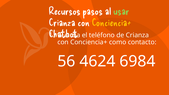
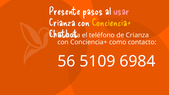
Recursos: Recursos -> Presente (65, 11)
usar colour: light green -> pink (121, 11)
4624: 4624 -> 5109 (97, 61)
